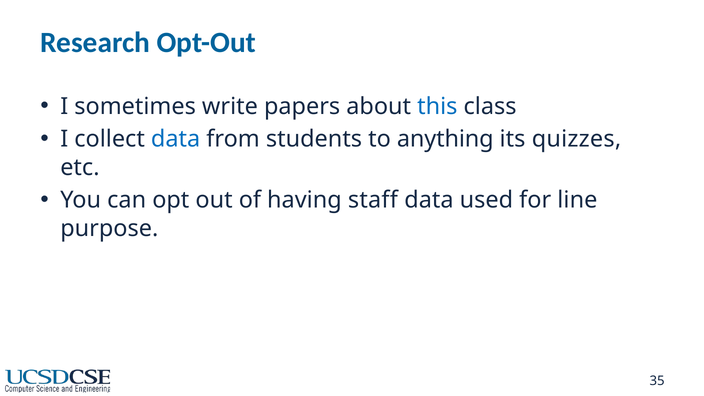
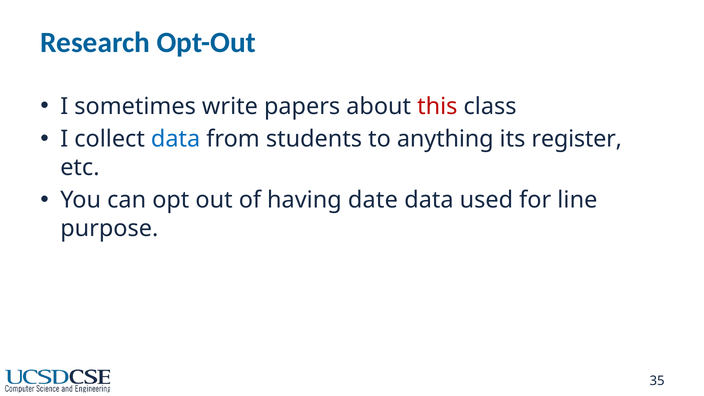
this colour: blue -> red (437, 106)
quizzes: quizzes -> register (577, 139)
staff: staff -> date (373, 200)
